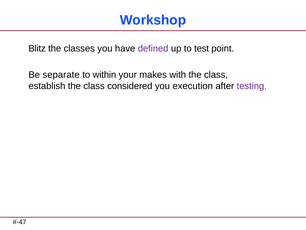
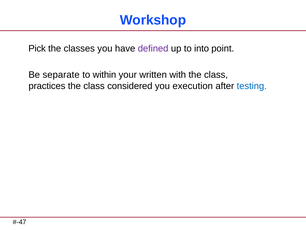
Blitz: Blitz -> Pick (37, 49)
test: test -> into (202, 49)
makes: makes -> written (153, 75)
establish: establish -> practices (47, 86)
testing colour: purple -> blue (252, 86)
